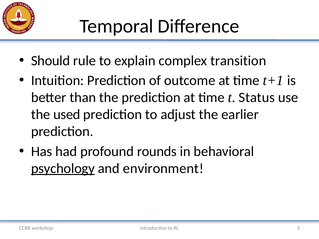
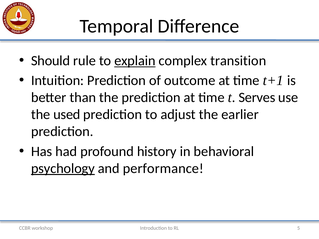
explain underline: none -> present (135, 61)
Status: Status -> Serves (257, 98)
rounds: rounds -> history (157, 152)
environment: environment -> performance (163, 169)
